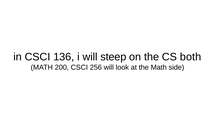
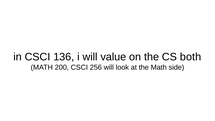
steep: steep -> value (113, 57)
